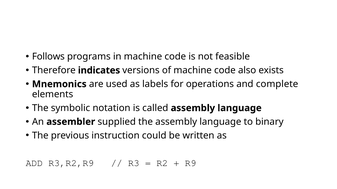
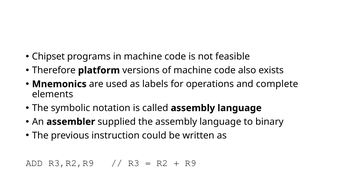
Follows: Follows -> Chipset (48, 57)
indicates: indicates -> platform (99, 71)
